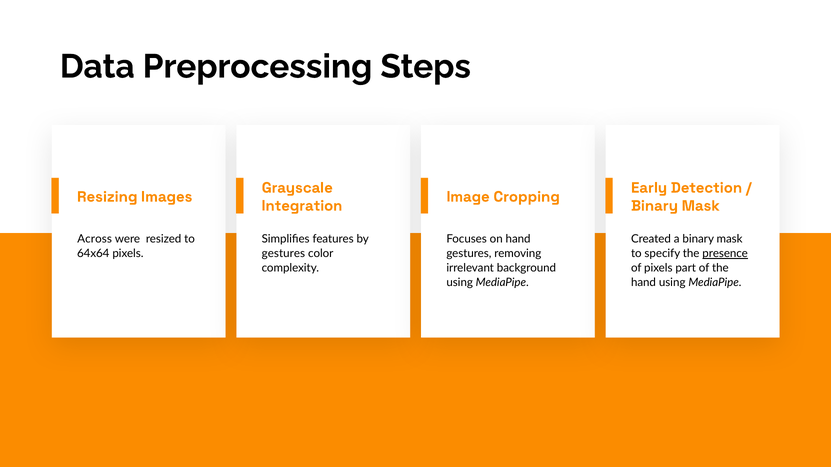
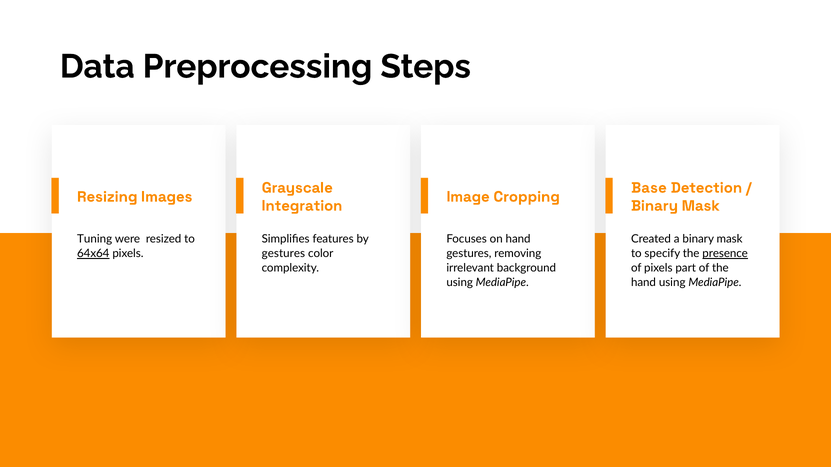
Early: Early -> Base (649, 188)
Across: Across -> Tuning (95, 239)
64x64 underline: none -> present (93, 254)
